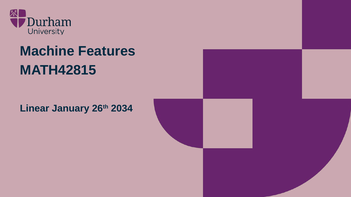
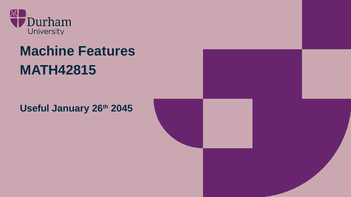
Linear: Linear -> Useful (35, 109)
2034: 2034 -> 2045 (122, 109)
